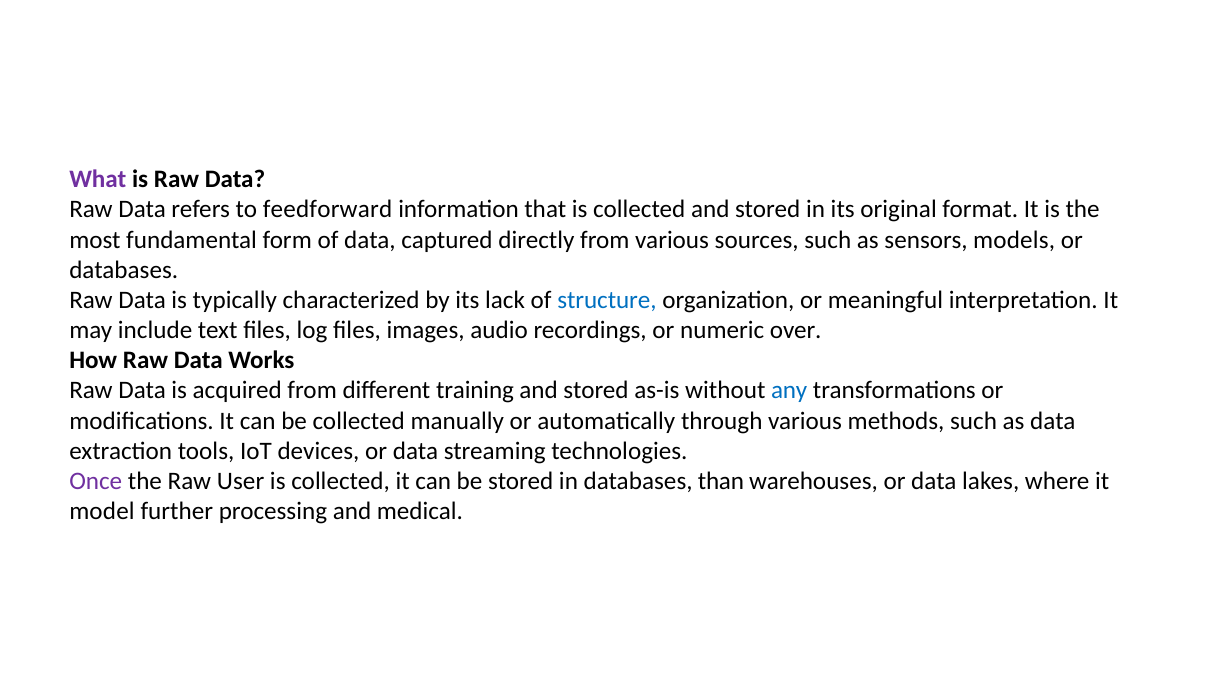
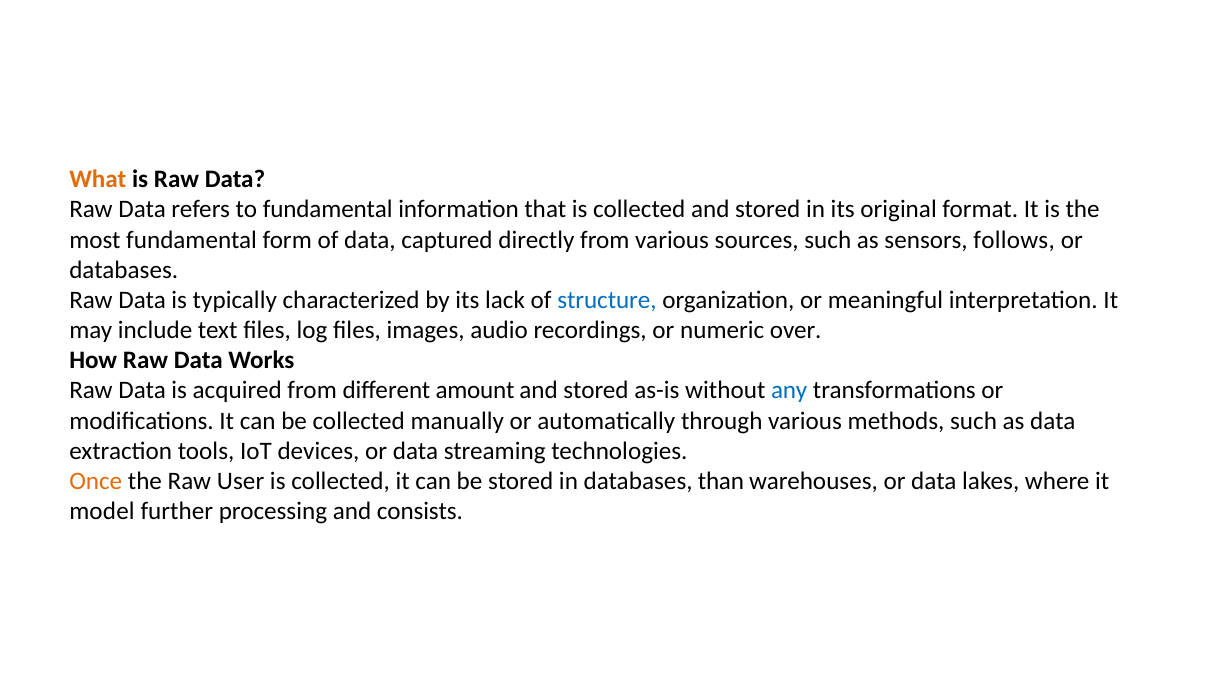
What colour: purple -> orange (98, 180)
to feedforward: feedforward -> fundamental (328, 210)
models: models -> follows (1014, 240)
training: training -> amount (475, 390)
Once colour: purple -> orange (96, 481)
medical: medical -> consists (420, 511)
